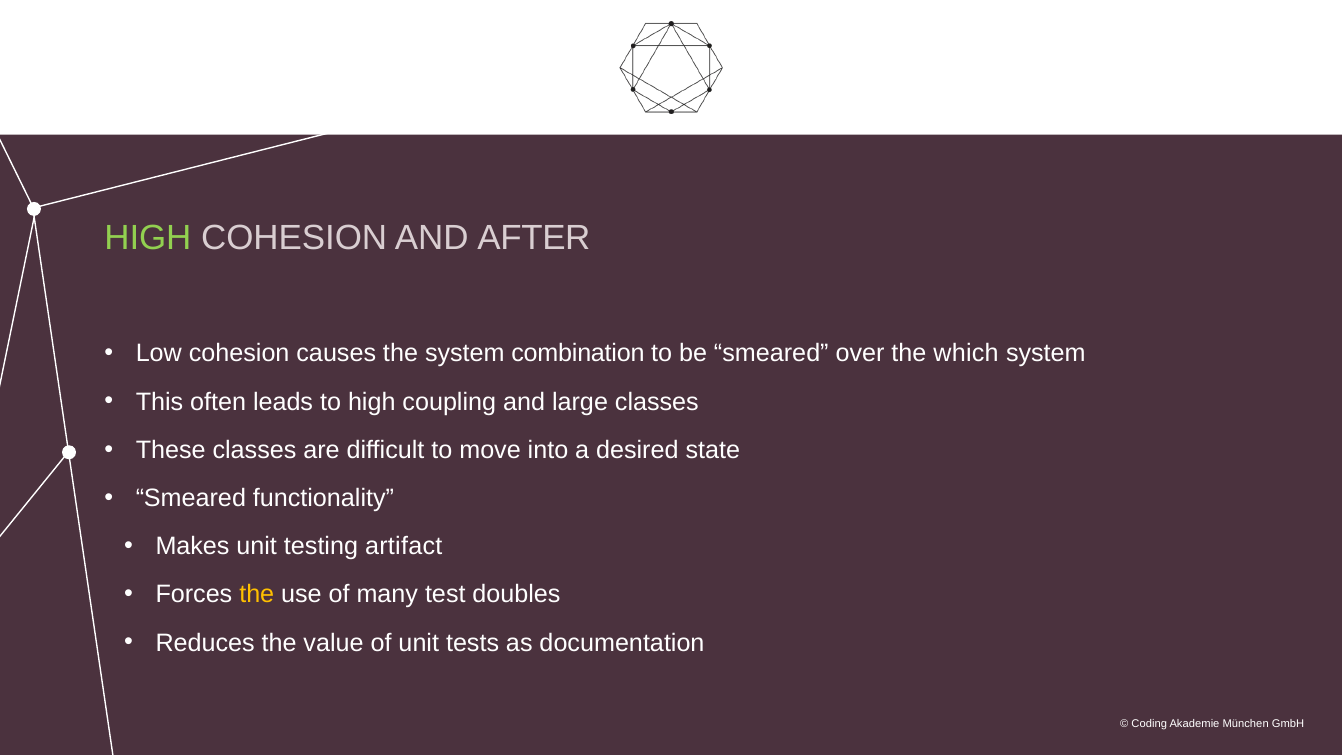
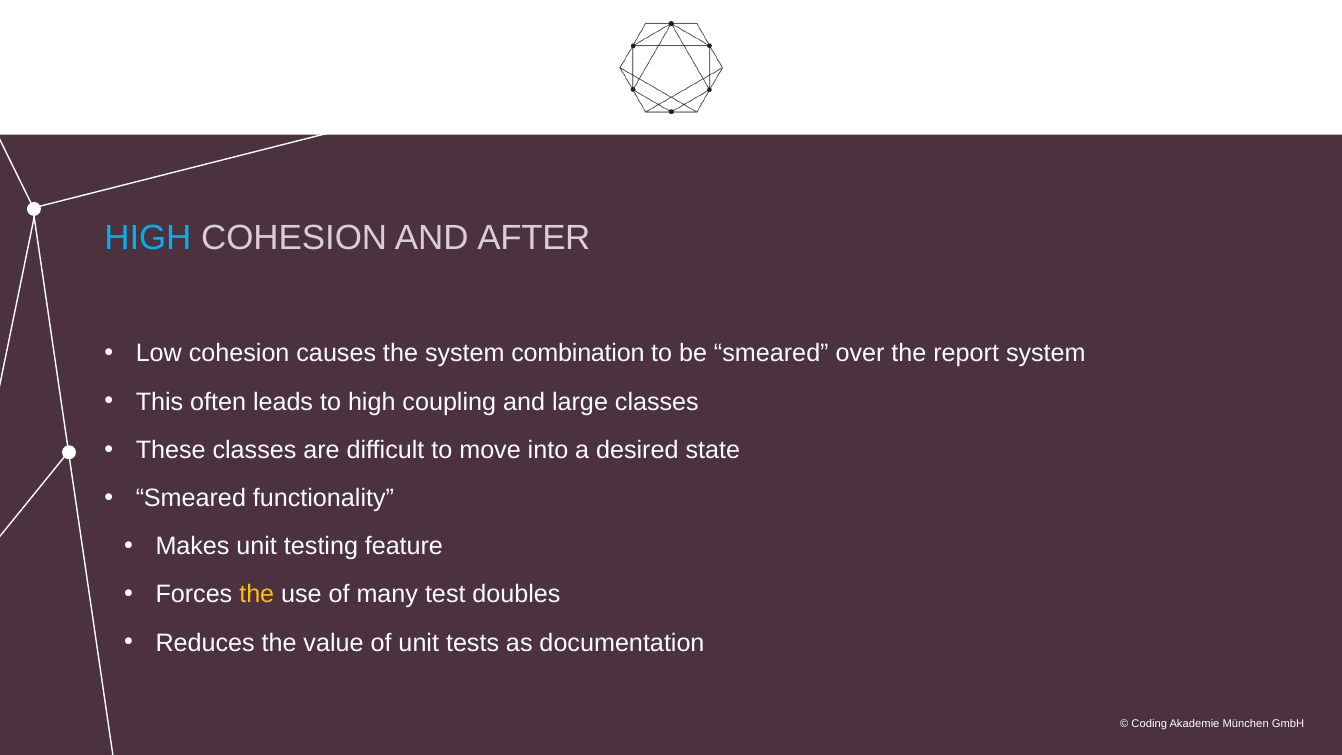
HIGH colour: light green -> light blue (148, 238)
which: which -> report (966, 354)
artifact: artifact -> feature (404, 546)
